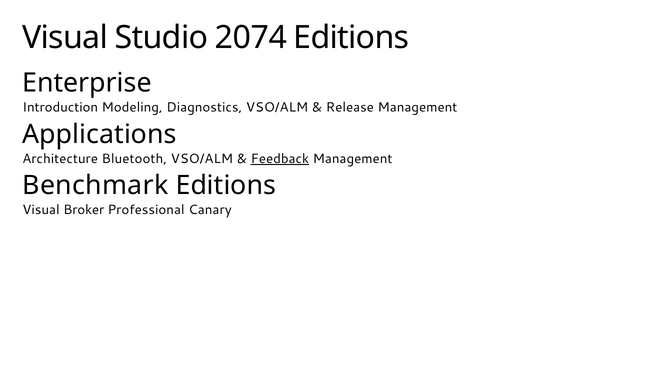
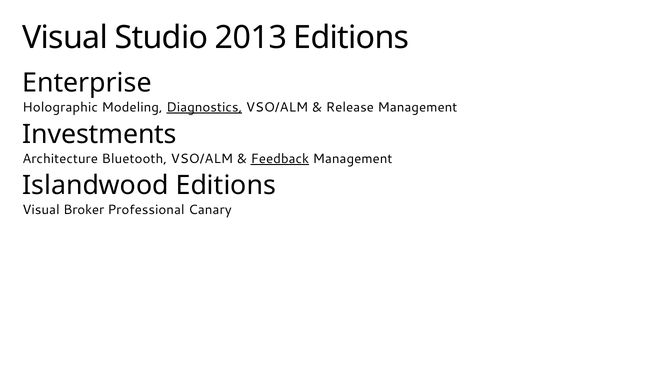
2074: 2074 -> 2013 (251, 38)
Introduction: Introduction -> Holographic (60, 107)
Diagnostics underline: none -> present (204, 107)
Applications: Applications -> Investments (100, 134)
Benchmark: Benchmark -> Islandwood (96, 186)
